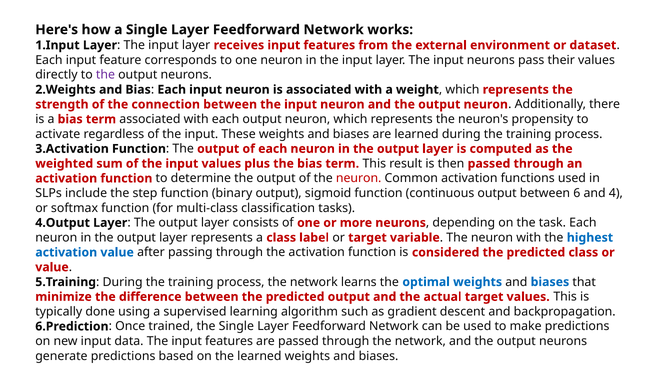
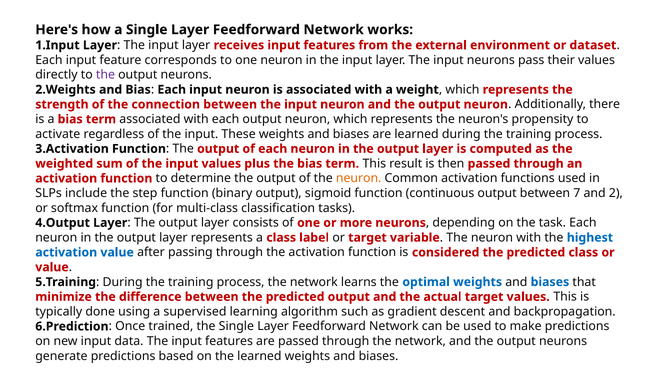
neuron colour: red -> orange (359, 178)
6: 6 -> 7 (577, 193)
4: 4 -> 2 (616, 193)
